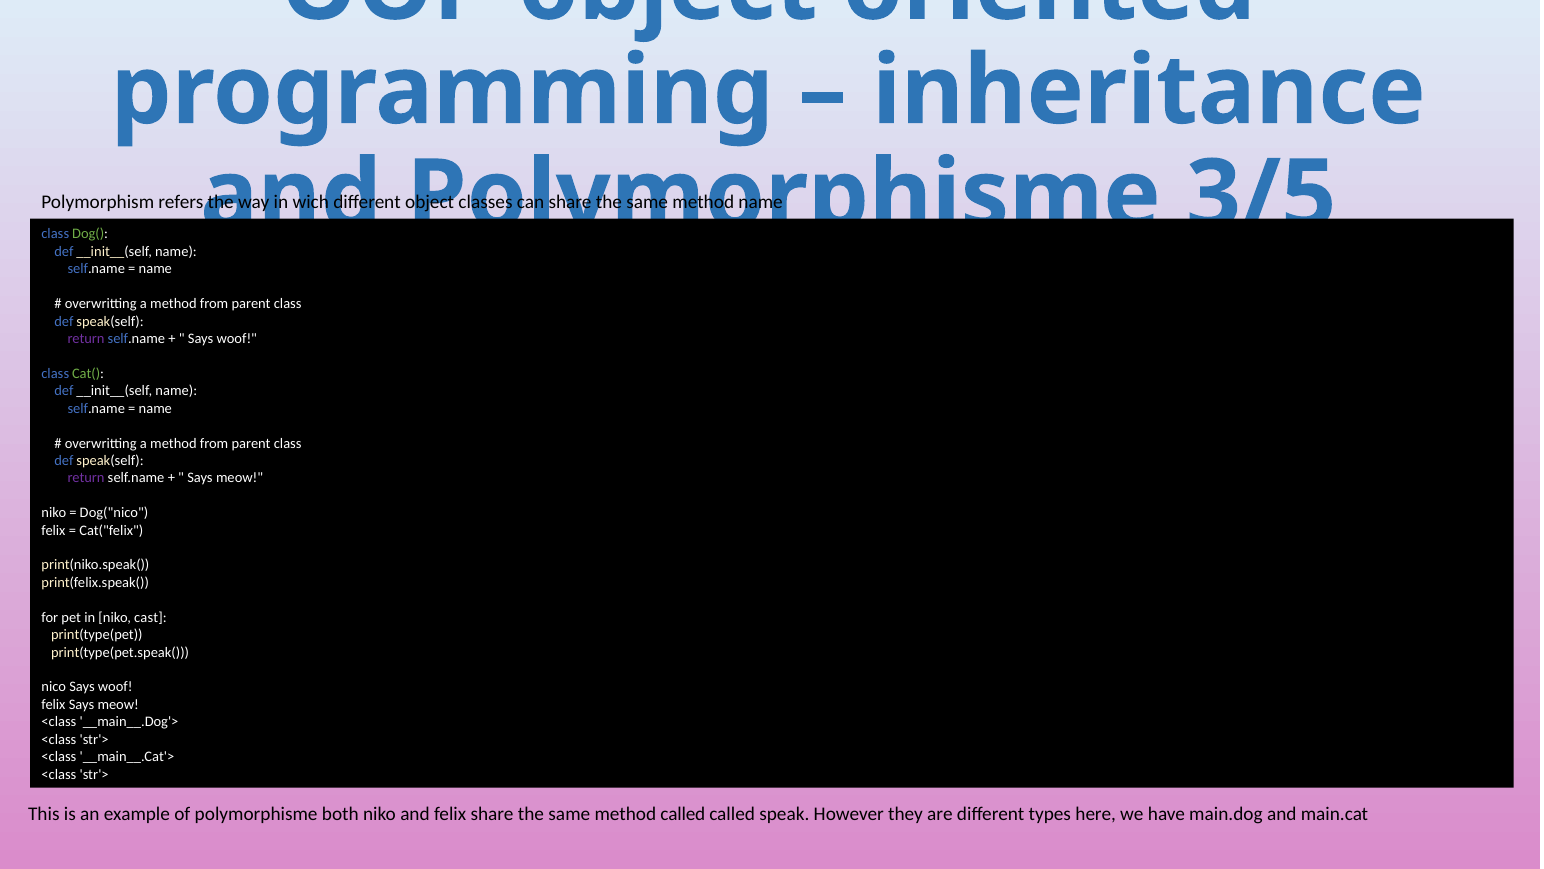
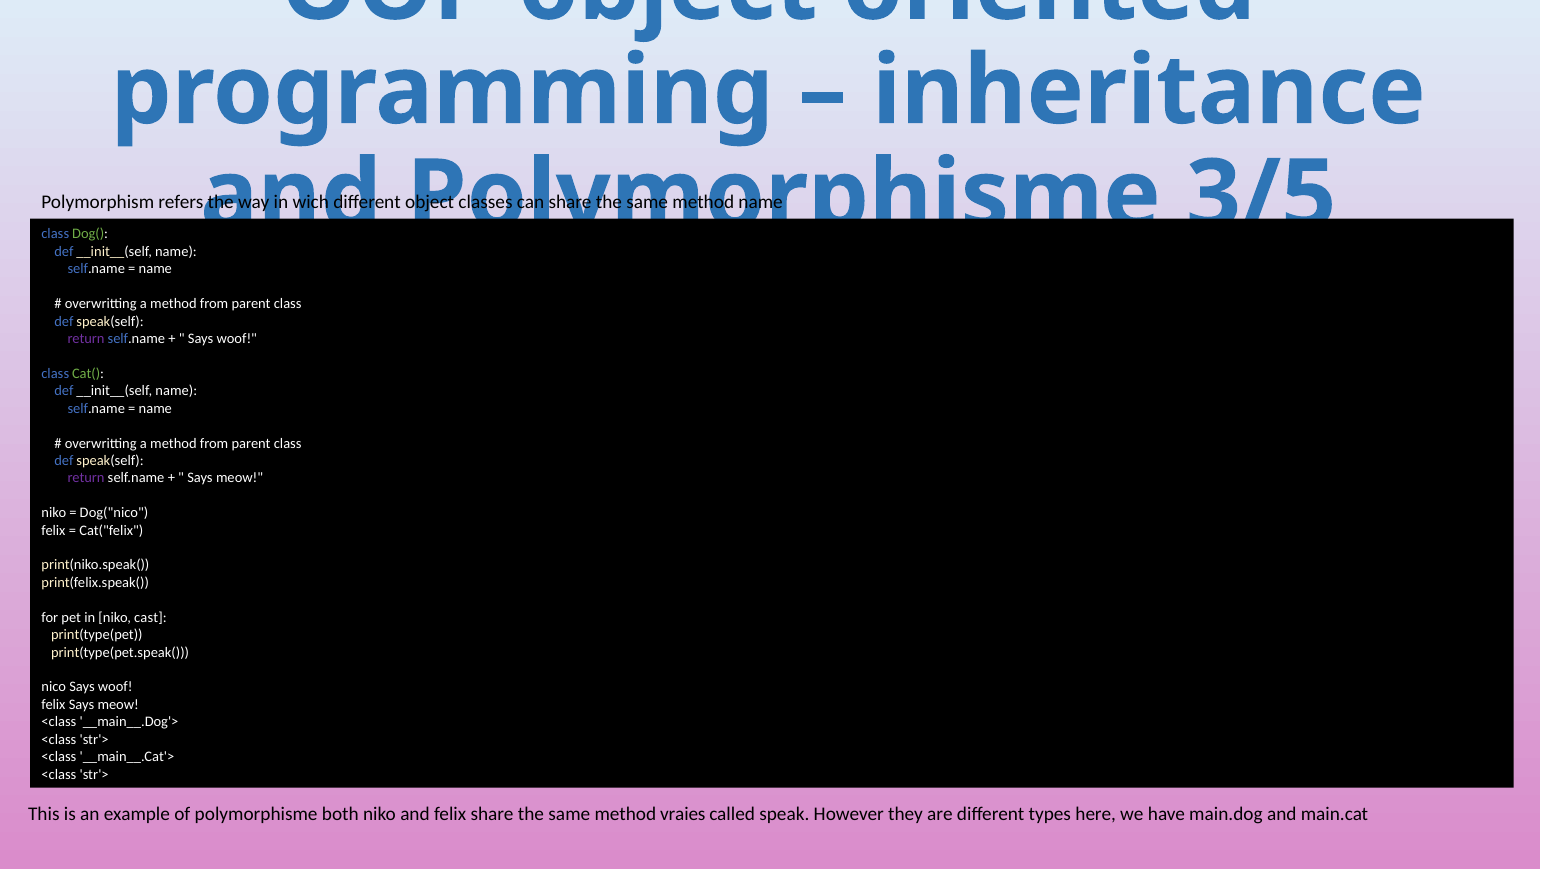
method called: called -> vraies (683, 814)
